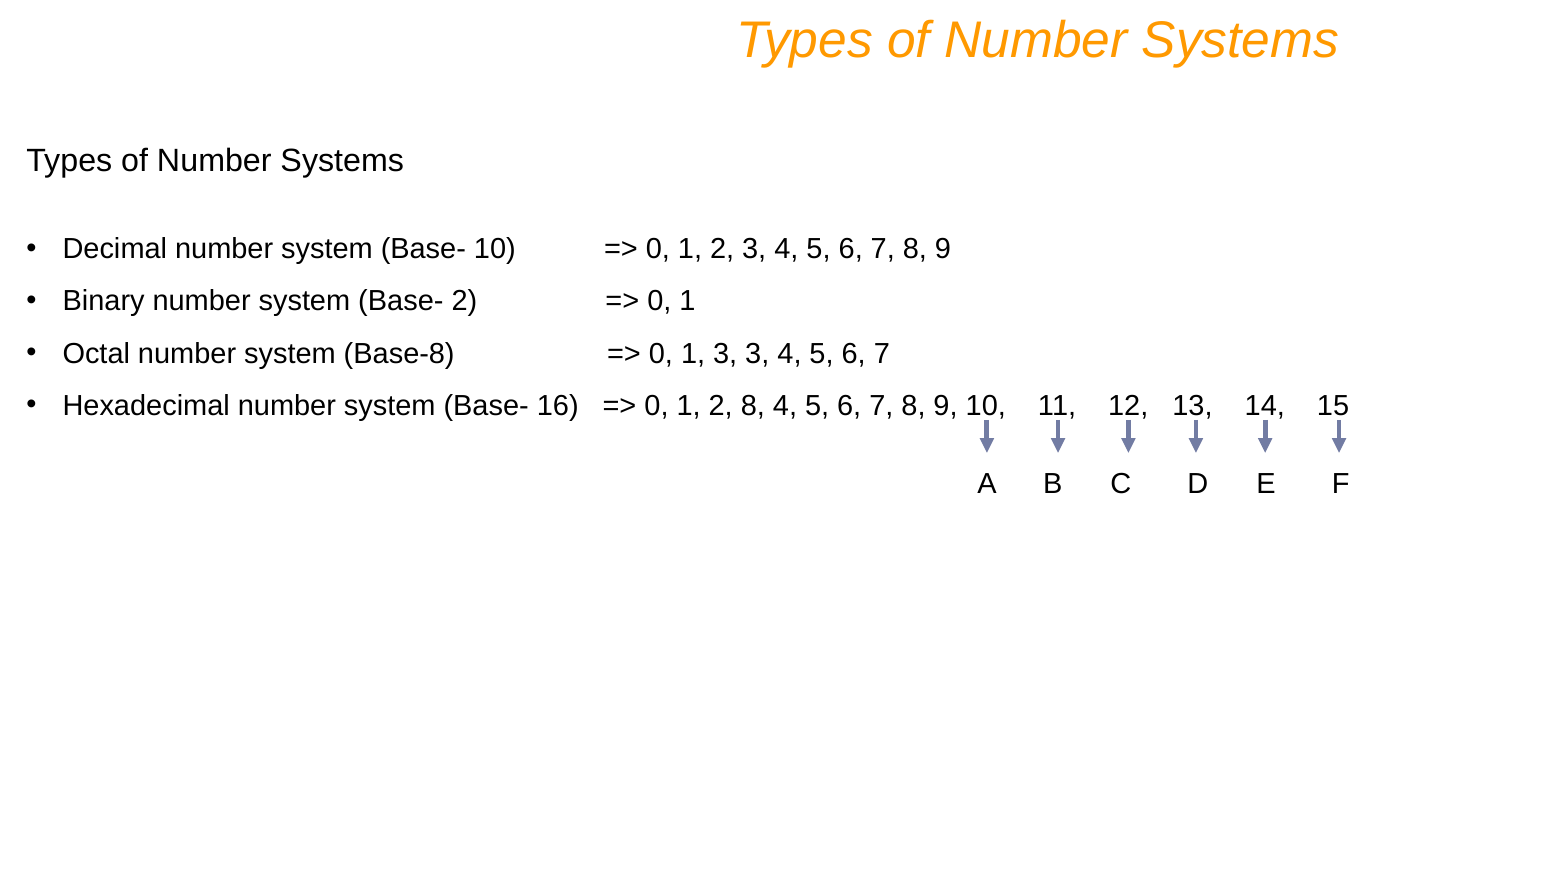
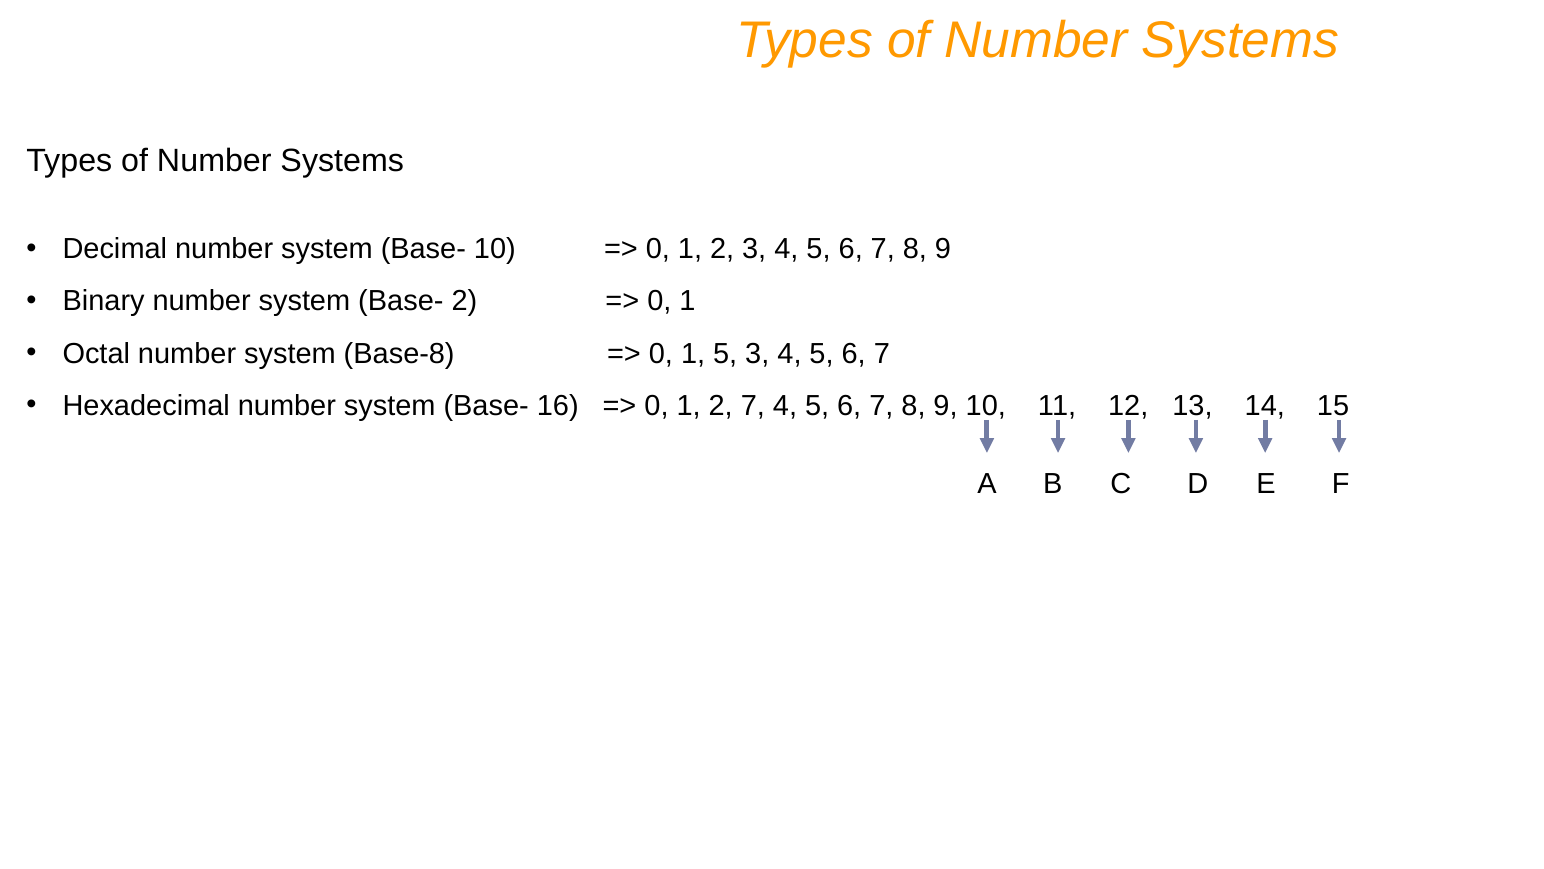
1 3: 3 -> 5 (725, 353)
2 8: 8 -> 7 (753, 405)
